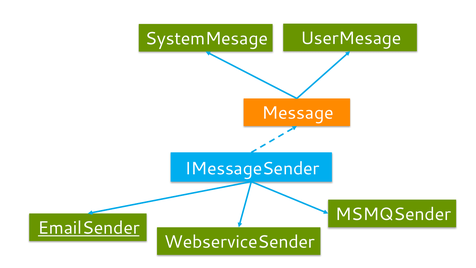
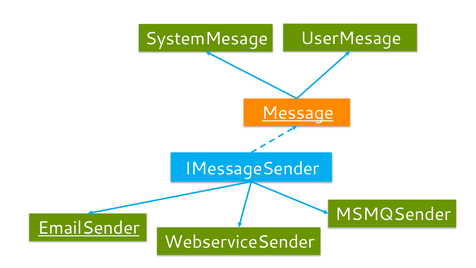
Message underline: none -> present (298, 113)
